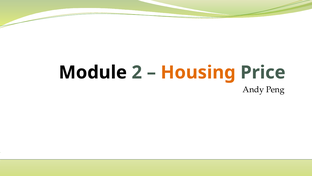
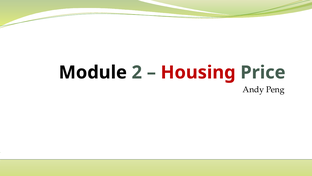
Housing colour: orange -> red (198, 72)
